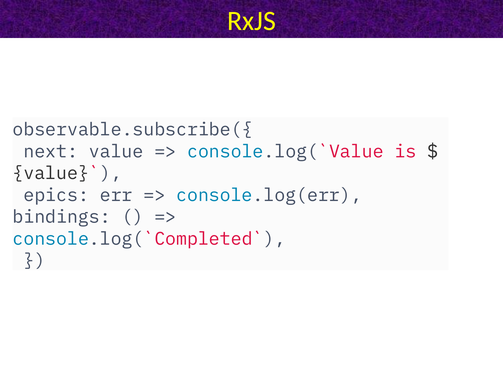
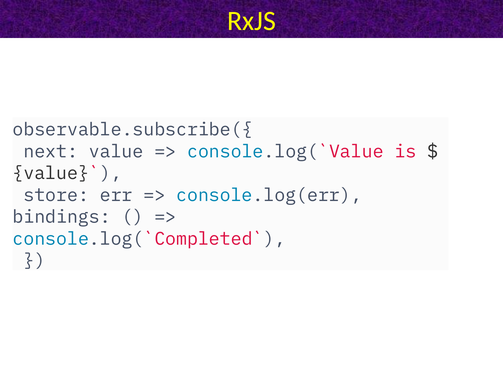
epics: epics -> store (56, 195)
